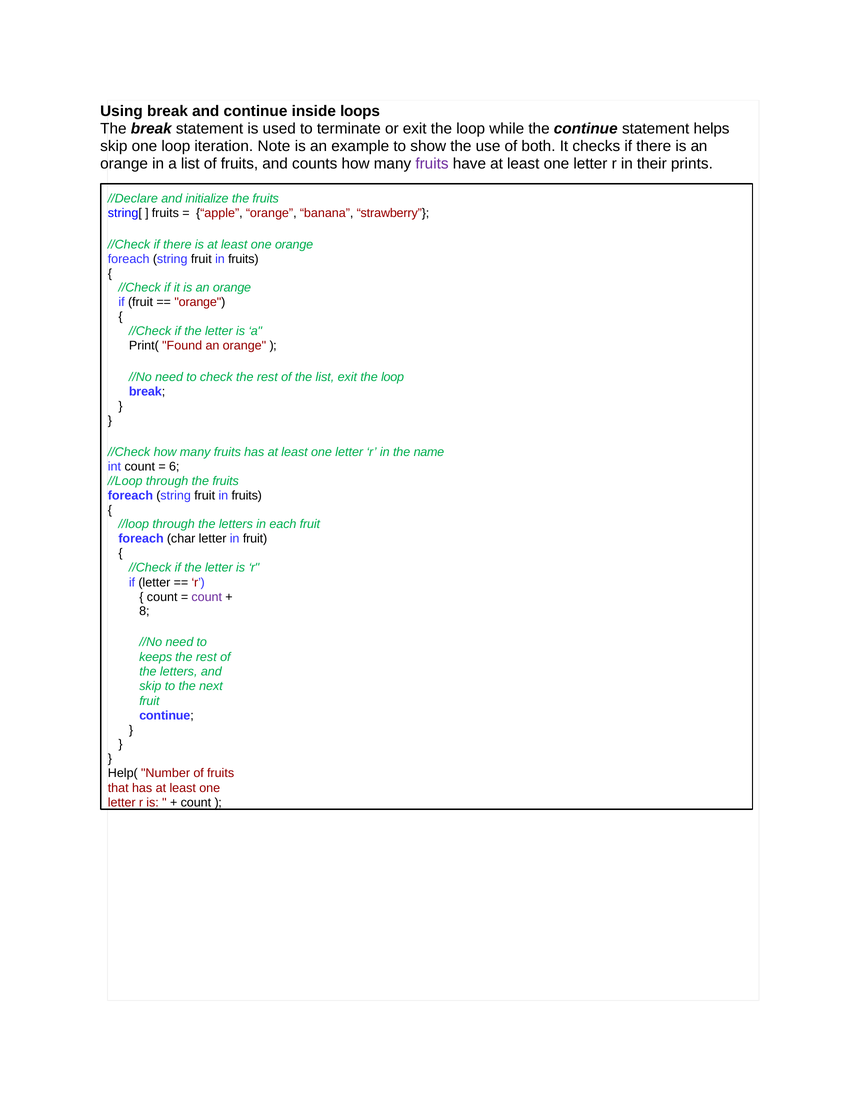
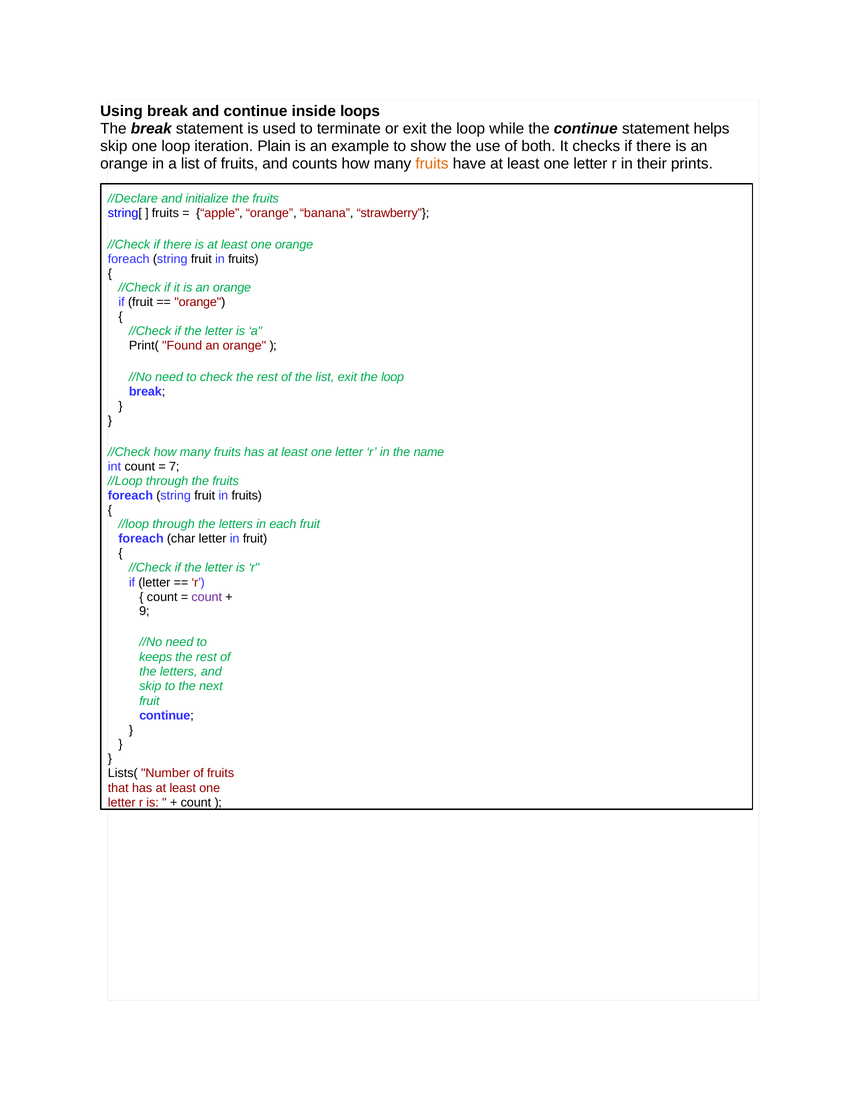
Note: Note -> Plain (274, 146)
fruits colour: purple -> orange (432, 164)
6: 6 -> 7 (174, 467)
8: 8 -> 9 (144, 612)
Help(: Help( -> Lists( (123, 774)
